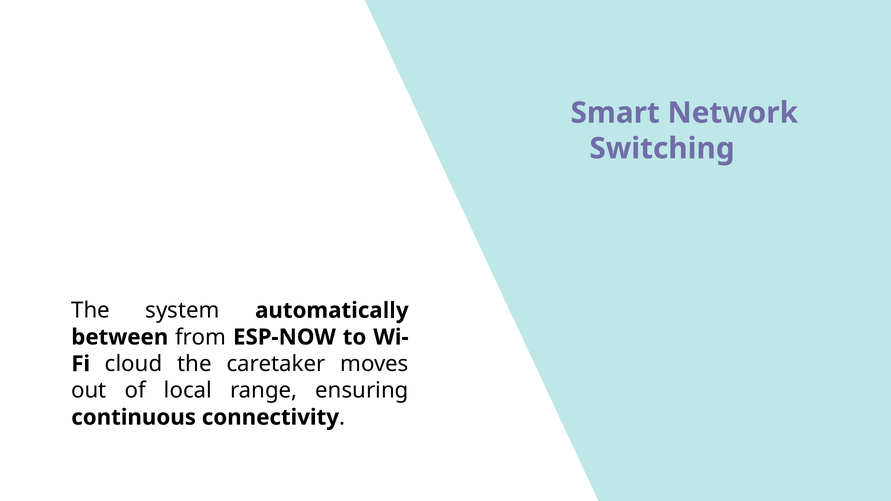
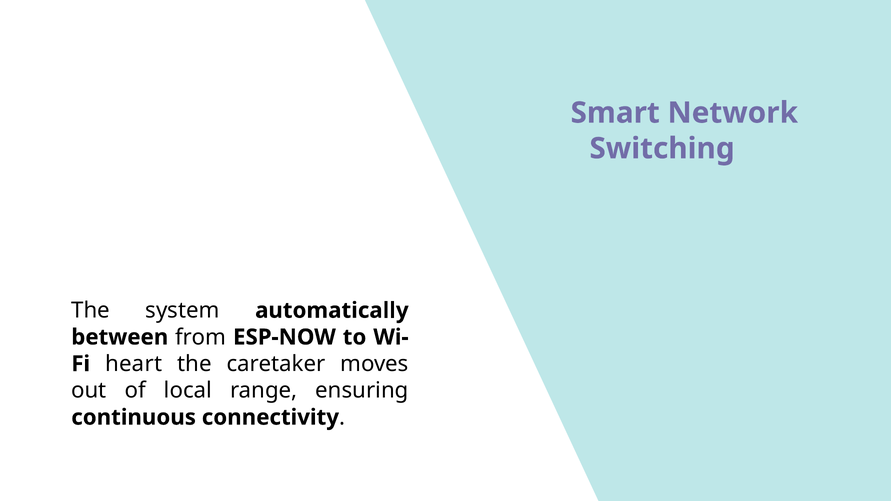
cloud: cloud -> heart (134, 364)
